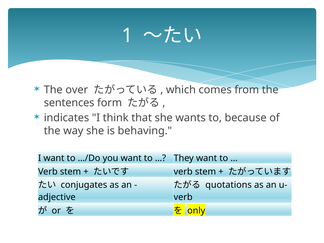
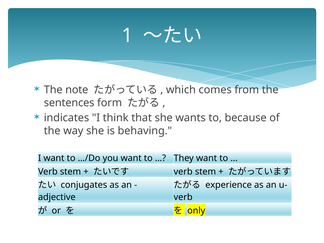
over: over -> note (77, 90)
quotations: quotations -> experience (229, 185)
